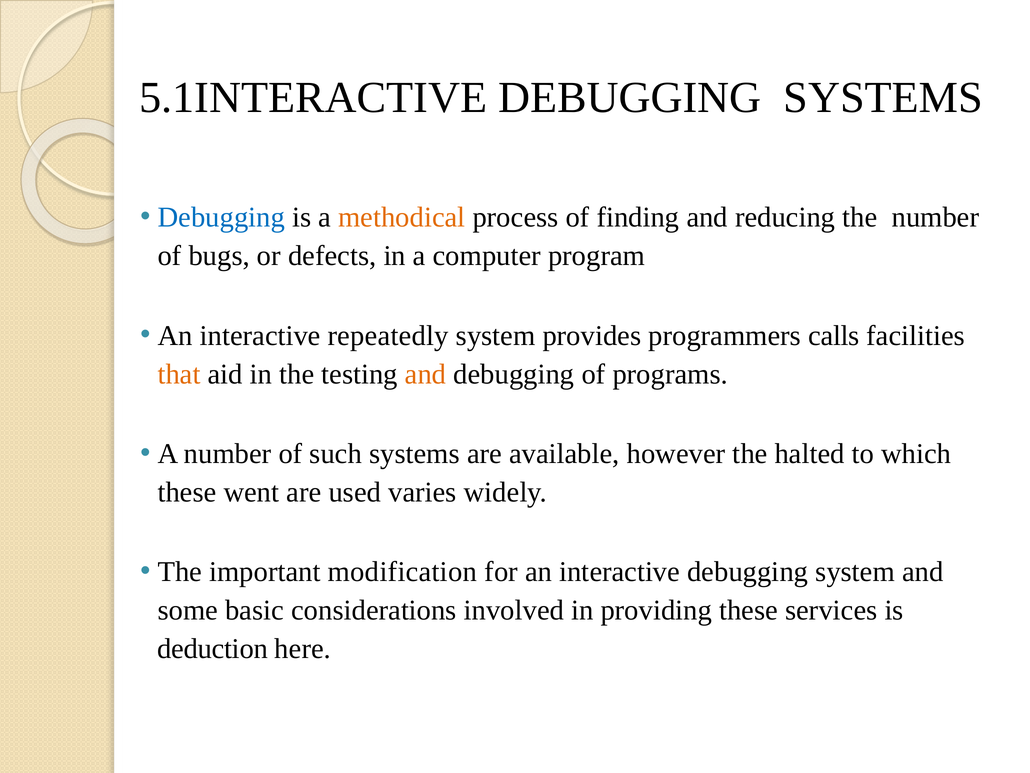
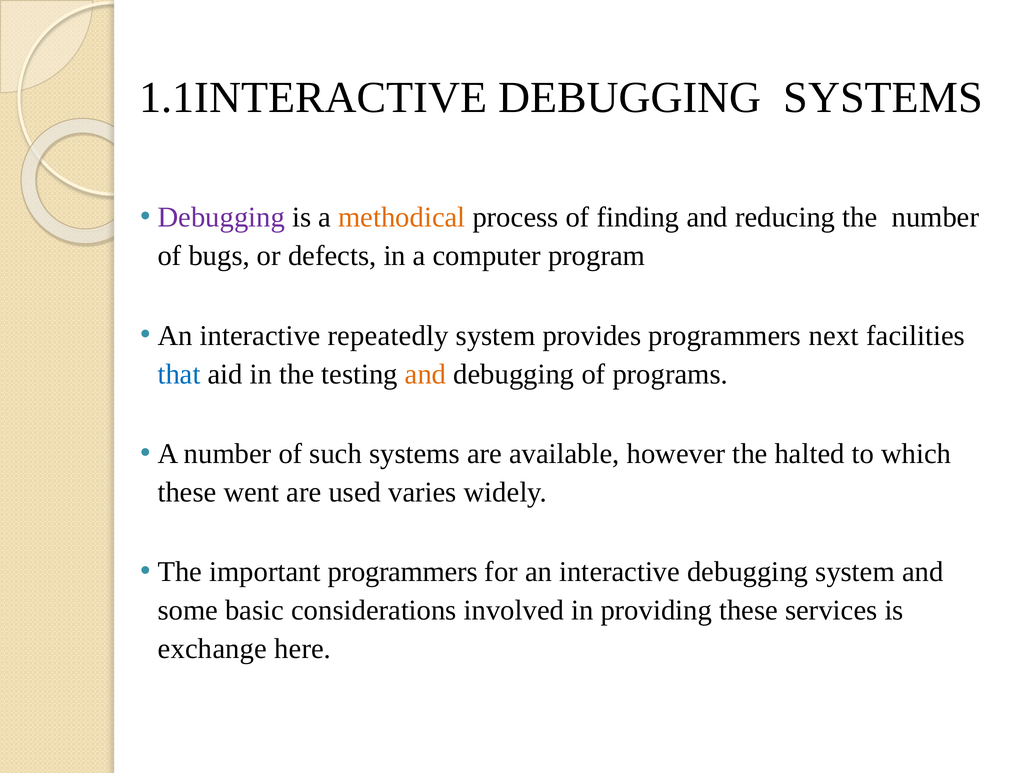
5.1INTERACTIVE: 5.1INTERACTIVE -> 1.1INTERACTIVE (313, 97)
Debugging colour: blue -> purple (221, 217)
calls: calls -> next (834, 335)
that colour: orange -> blue (179, 374)
important modification: modification -> programmers (403, 571)
deduction: deduction -> exchange (212, 648)
